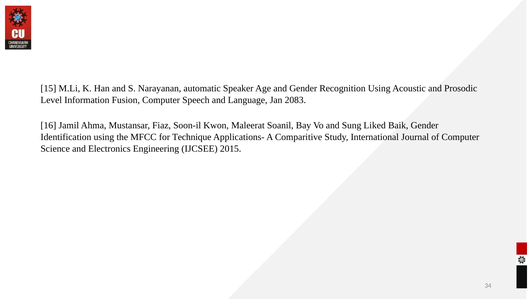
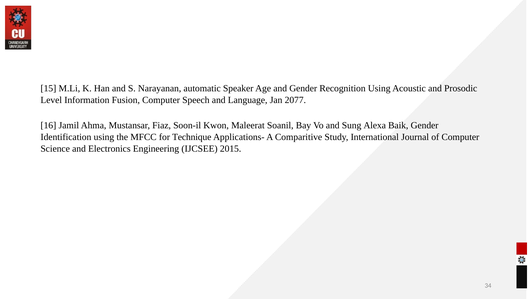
2083: 2083 -> 2077 (295, 100)
Liked: Liked -> Alexa (375, 125)
